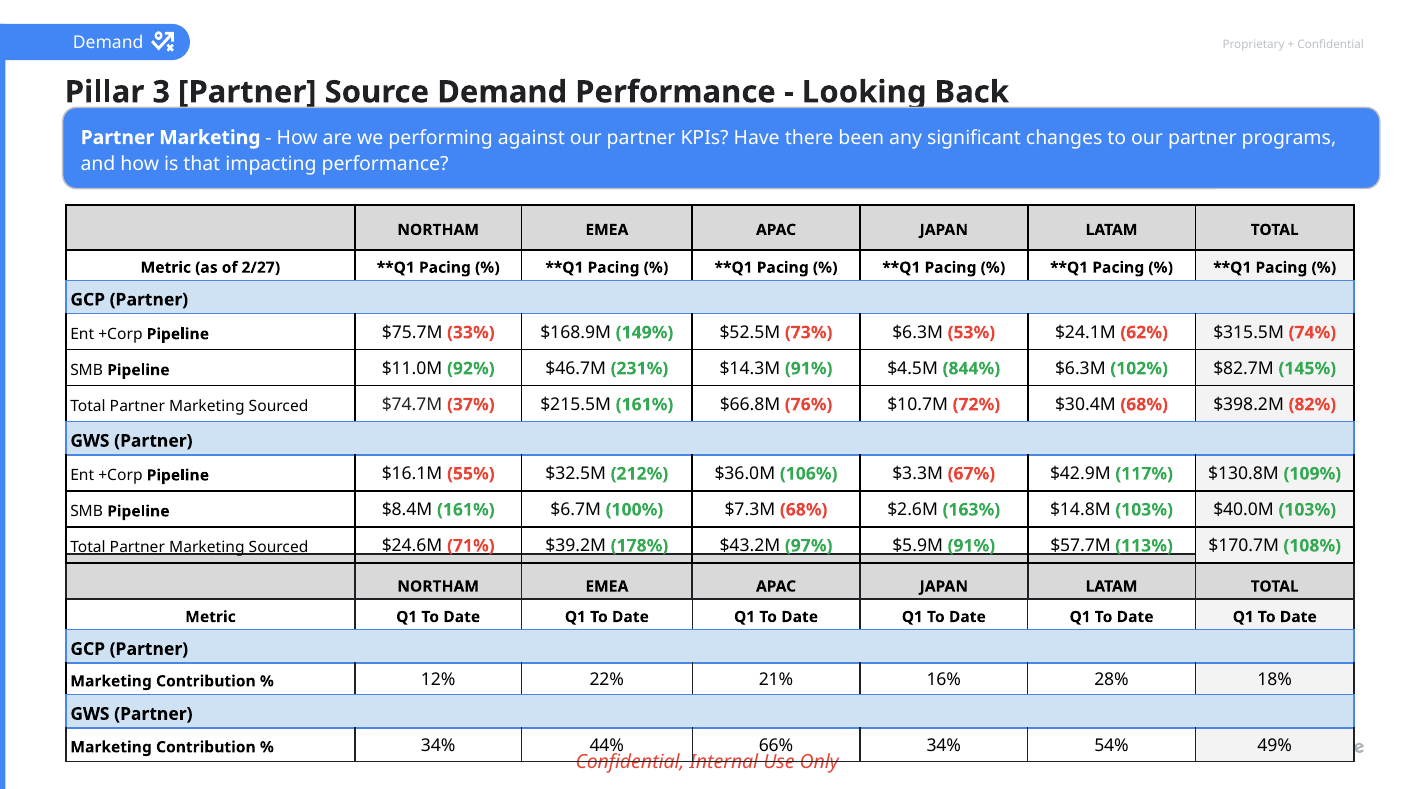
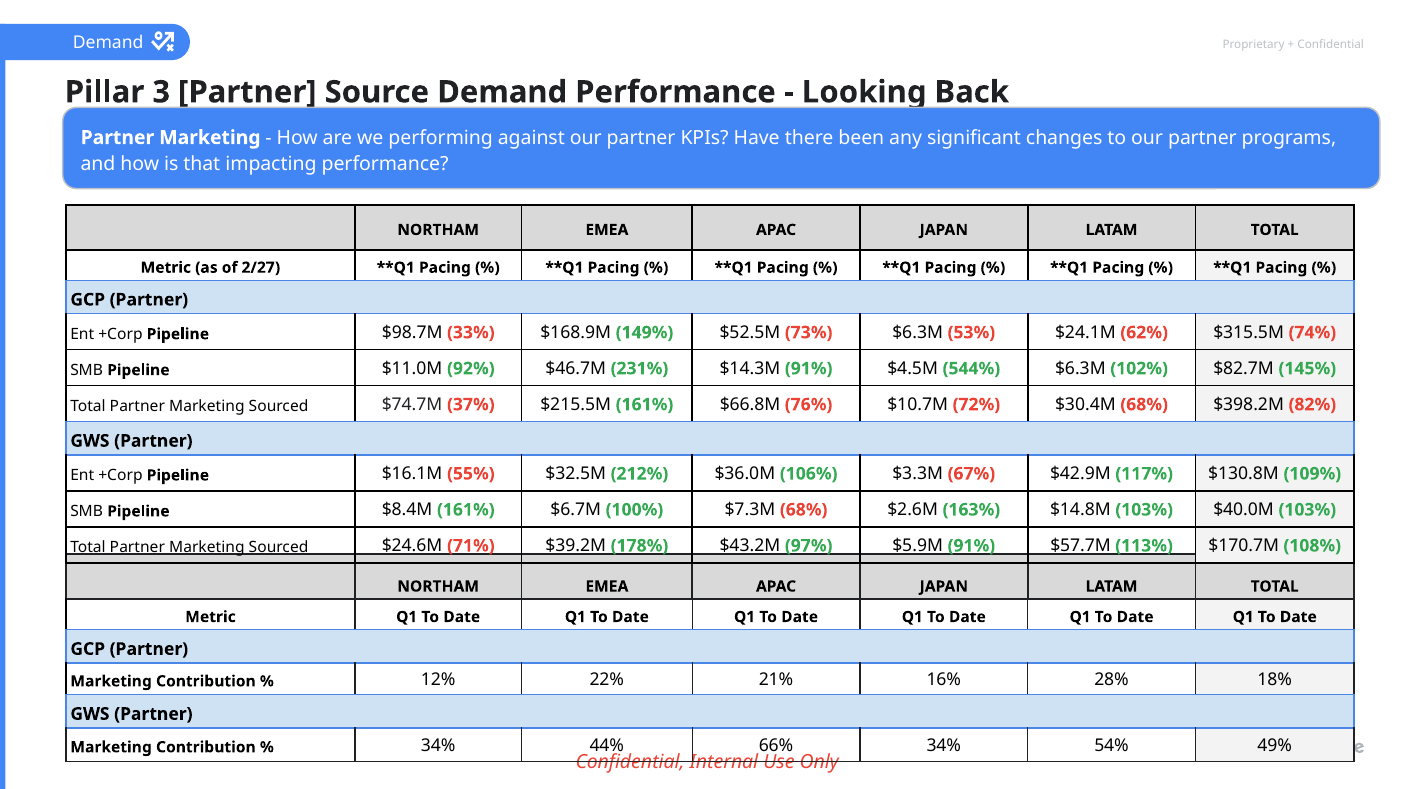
$75.7M: $75.7M -> $98.7M (412, 333)
844%: 844% -> 544% (971, 369)
